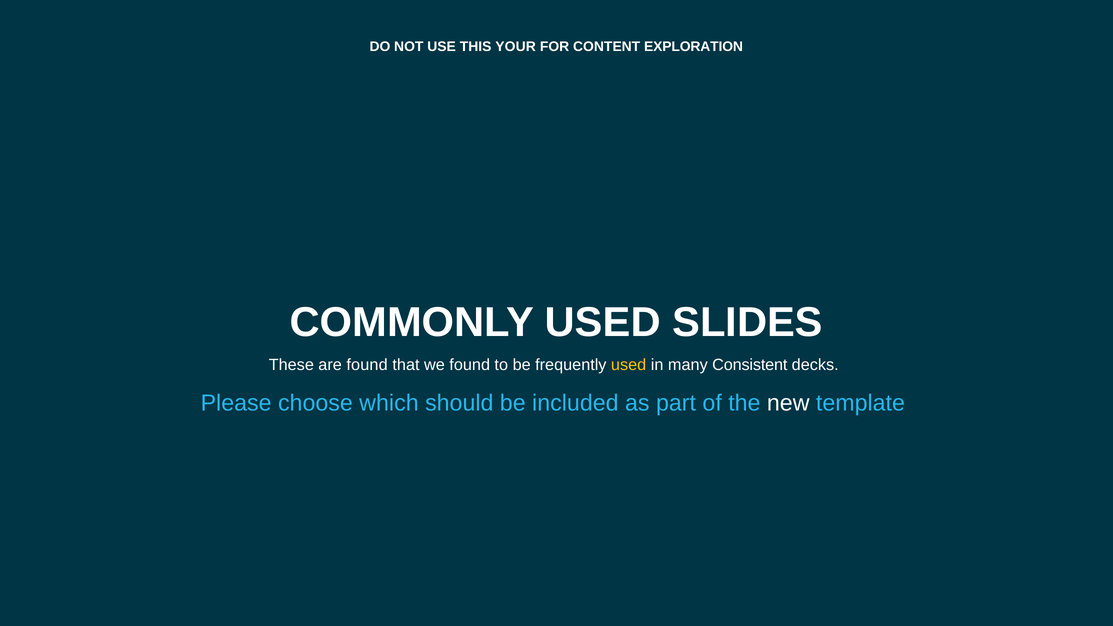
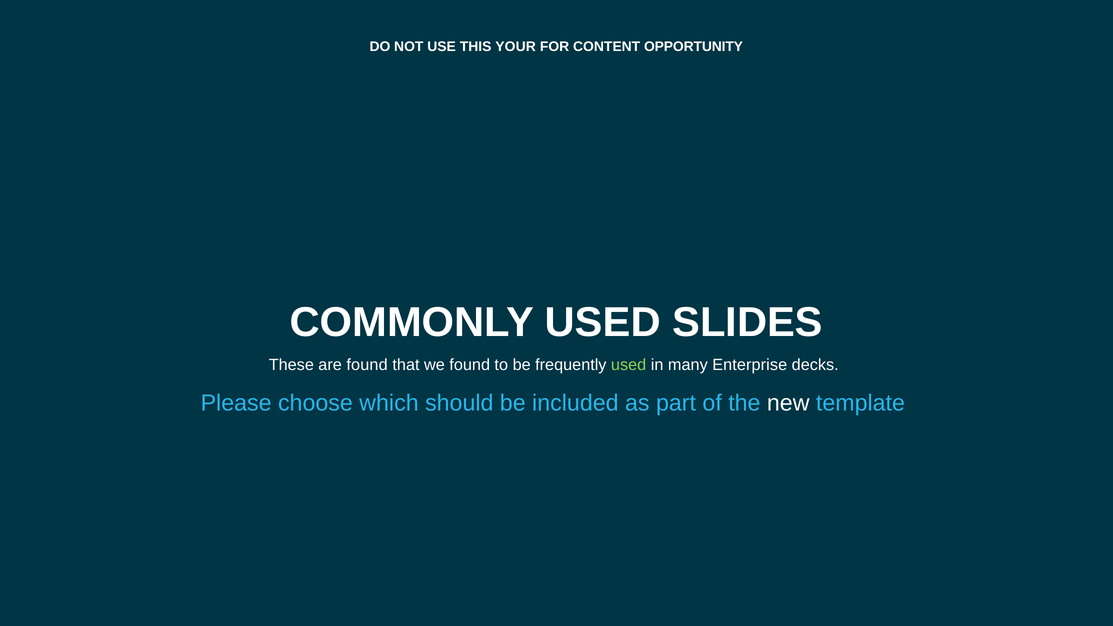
EXPLORATION: EXPLORATION -> OPPORTUNITY (694, 47)
used colour: yellow -> light green (629, 365)
Consistent: Consistent -> Enterprise (750, 365)
